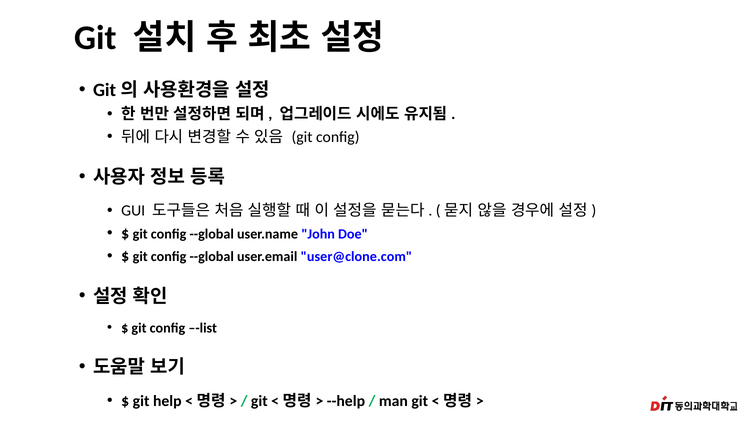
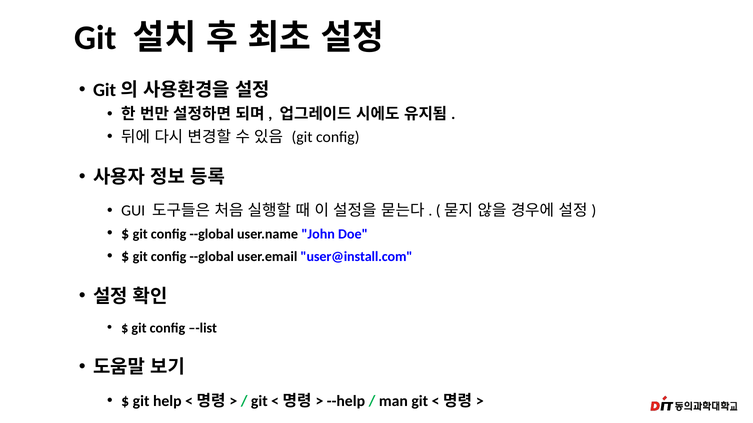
user@clone.com: user@clone.com -> user@install.com (357, 257)
